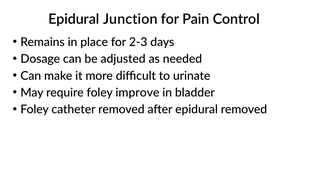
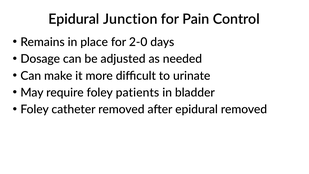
2-3: 2-3 -> 2-0 (138, 42)
improve: improve -> patients (137, 93)
